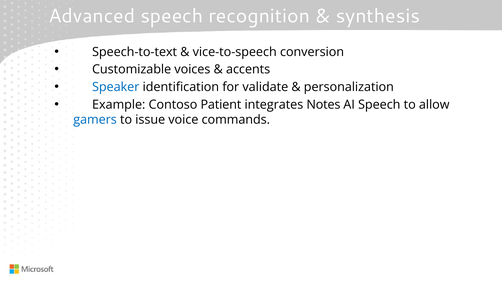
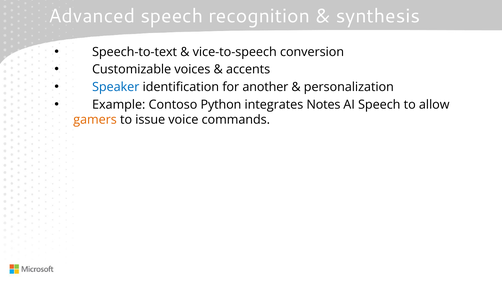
validate: validate -> another (265, 87)
Patient: Patient -> Python (221, 104)
gamers colour: blue -> orange (95, 120)
